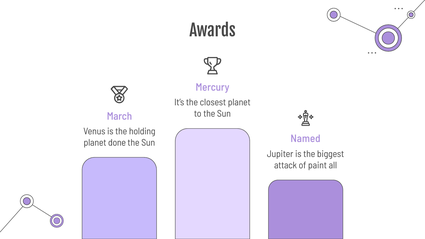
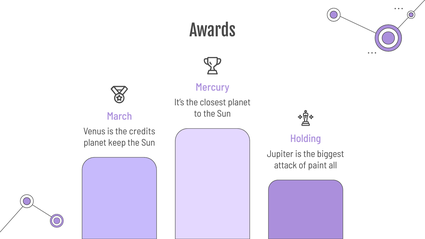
holding: holding -> credits (142, 131)
Named: Named -> Holding (306, 139)
done: done -> keep (117, 143)
